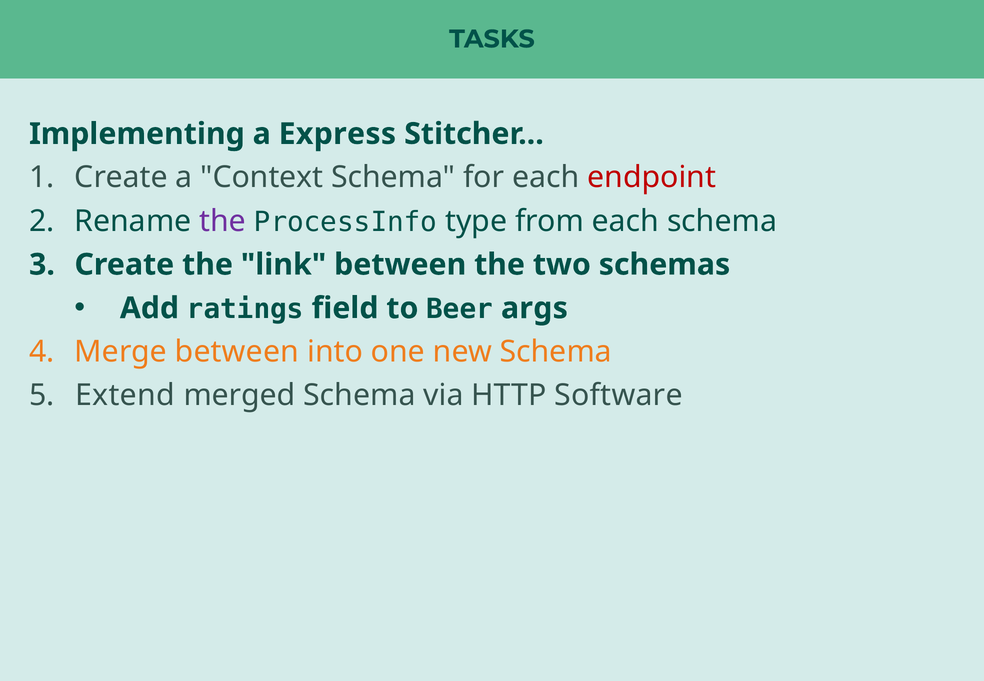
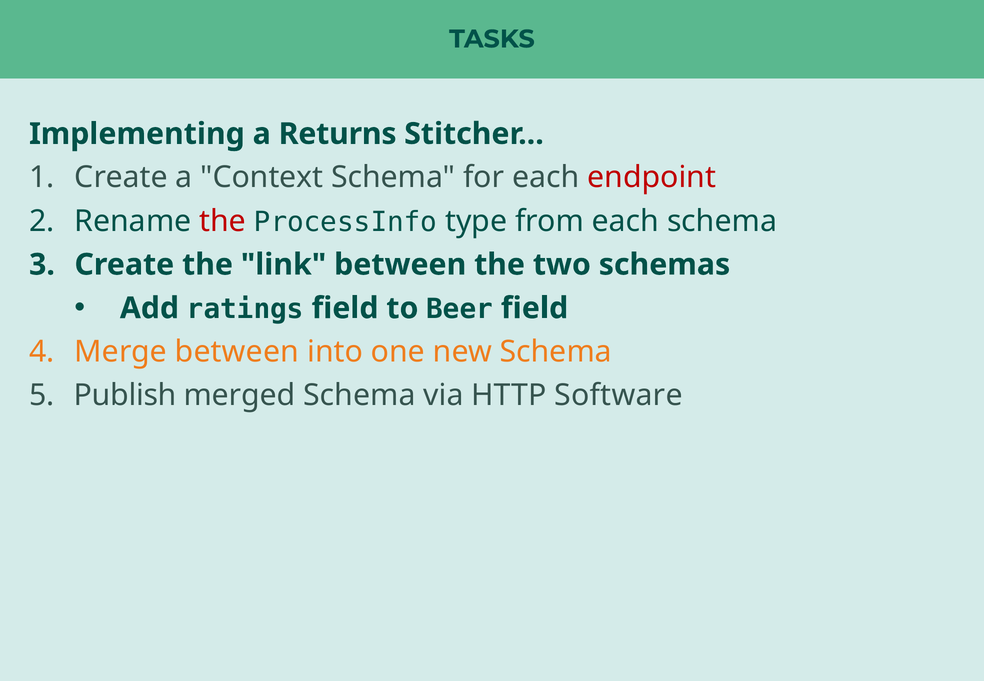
Express: Express -> Returns (338, 134)
the colour: purple -> red (223, 221)
Beer args: args -> field (535, 308)
Extend: Extend -> Publish (125, 395)
